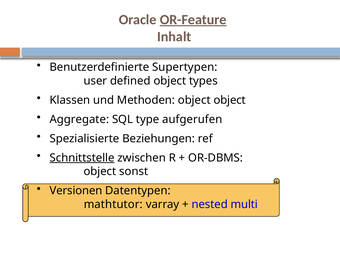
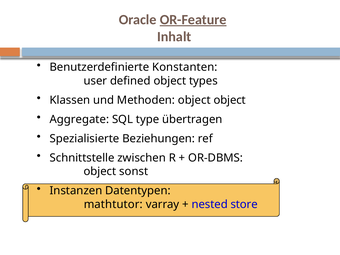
Supertypen: Supertypen -> Konstanten (185, 67)
aufgerufen: aufgerufen -> übertragen (192, 119)
Schnittstelle underline: present -> none (82, 158)
Versionen: Versionen -> Instanzen (76, 191)
multi: multi -> store (244, 204)
